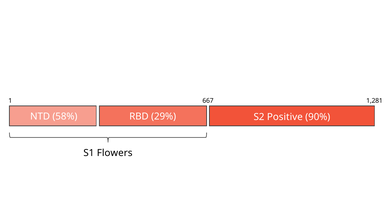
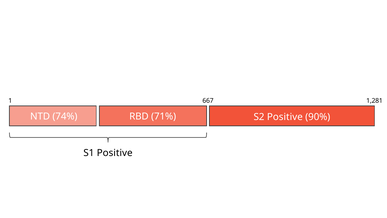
58%: 58% -> 74% (65, 116)
29%: 29% -> 71% (164, 116)
S1 Flowers: Flowers -> Positive (115, 153)
